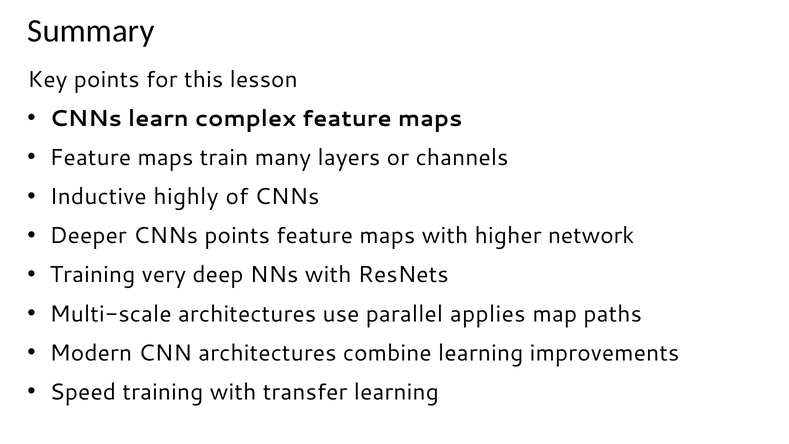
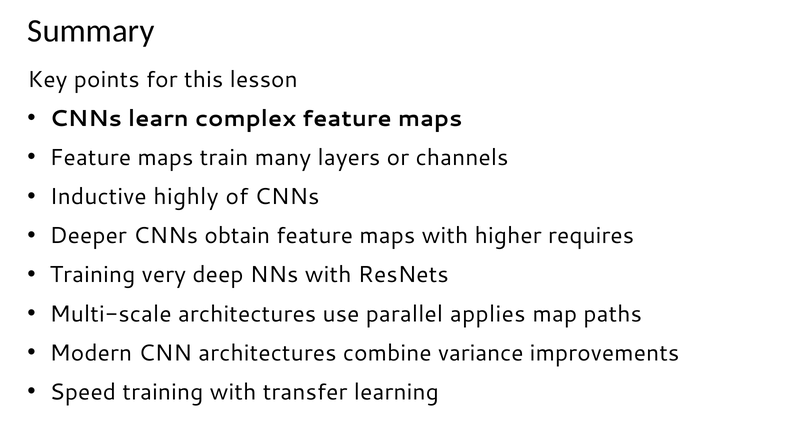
CNNs points: points -> obtain (237, 236)
network: network -> requires (591, 236)
combine learning: learning -> variance (481, 353)
